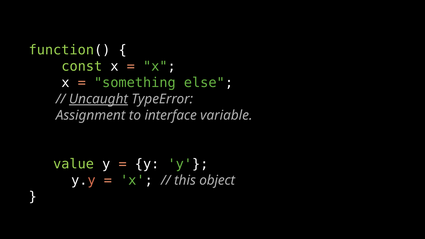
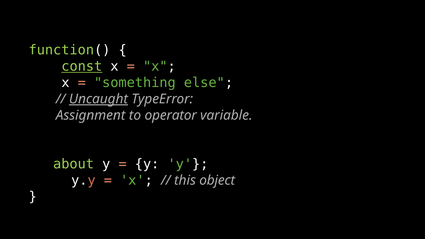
const underline: none -> present (82, 66)
interface: interface -> operator (171, 115)
value: value -> about (74, 164)
